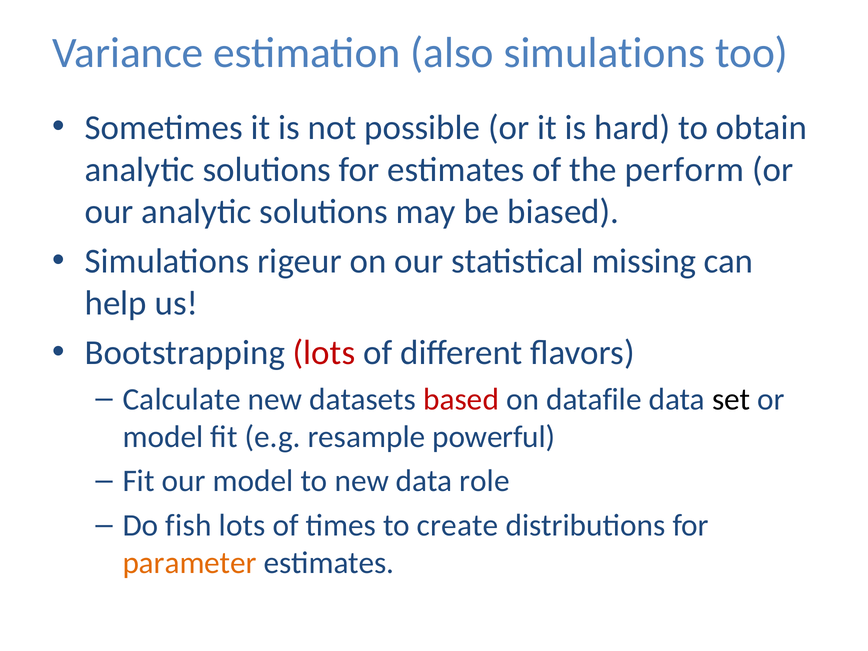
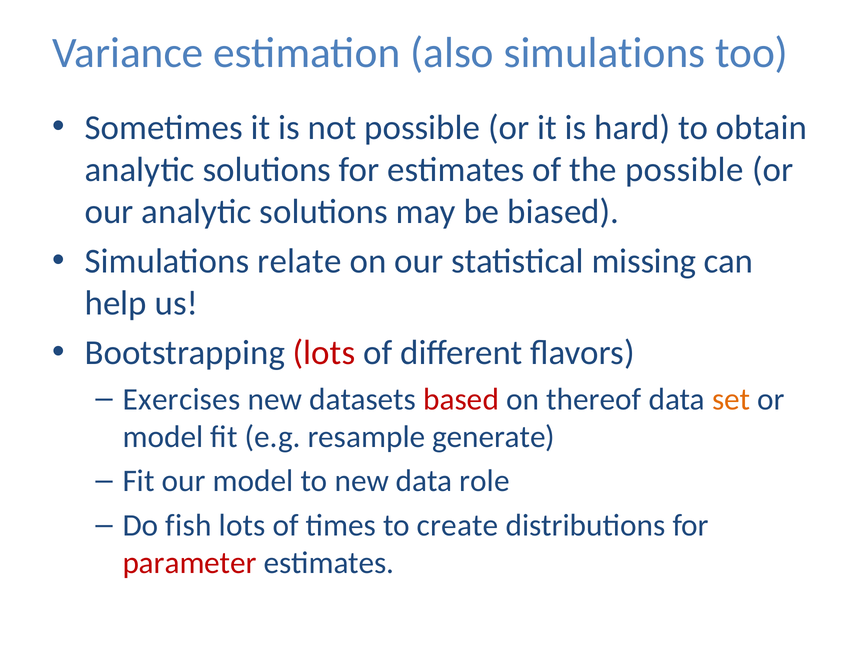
the perform: perform -> possible (684, 170)
rigeur: rigeur -> relate (299, 261)
Calculate: Calculate -> Exercises (182, 399)
datafile: datafile -> thereof (594, 399)
set colour: black -> orange (731, 399)
powerful: powerful -> generate (494, 437)
parameter colour: orange -> red (190, 563)
